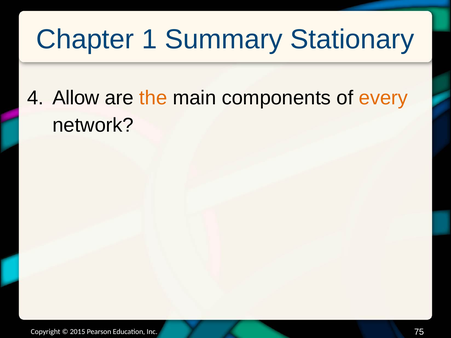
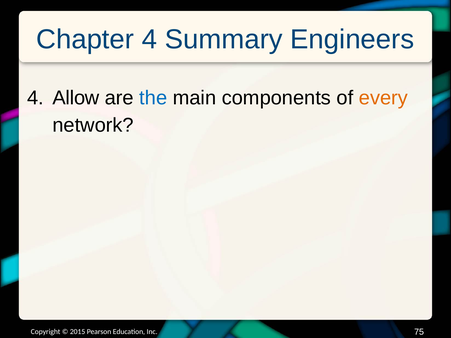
Chapter 1: 1 -> 4 (149, 40)
Stationary: Stationary -> Engineers (352, 40)
the colour: orange -> blue (153, 98)
